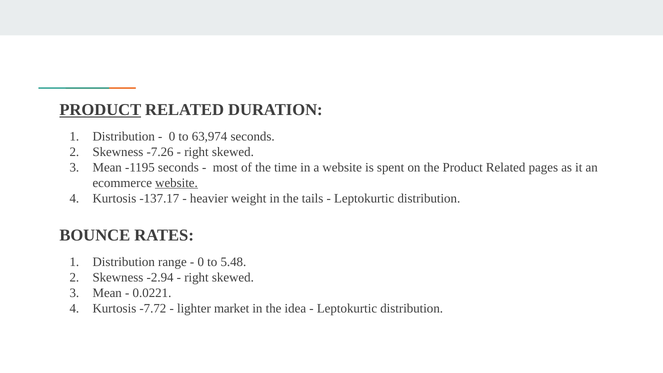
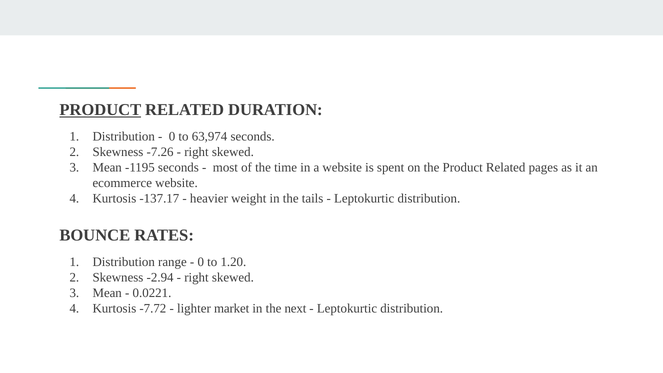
website underline: present -> none (176, 183)
5.48: 5.48 -> 1.20 (233, 262)
idea: idea -> next (295, 309)
